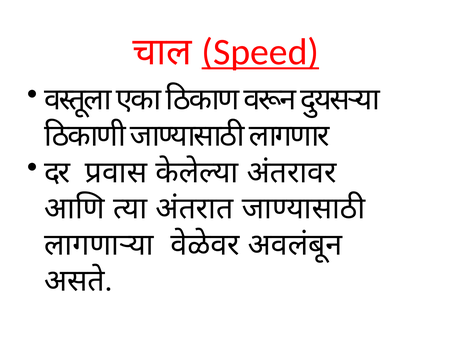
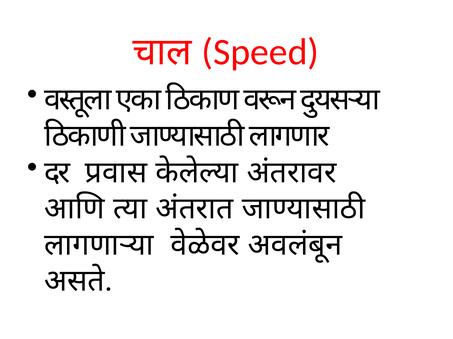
Speed underline: present -> none (260, 52)
